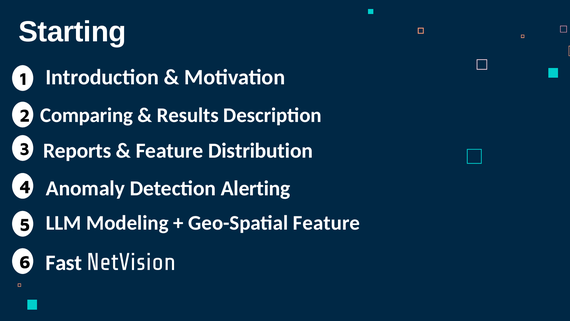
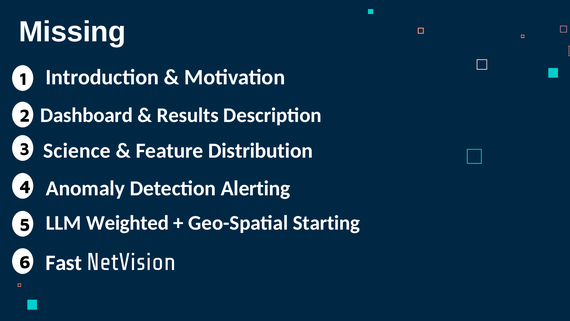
Starting: Starting -> Missing (72, 32)
Comparing: Comparing -> Dashboard (87, 115)
Reports: Reports -> Science (77, 151)
Modeling: Modeling -> Weighted (128, 223)
Geo-Spatial Feature: Feature -> Starting (327, 223)
